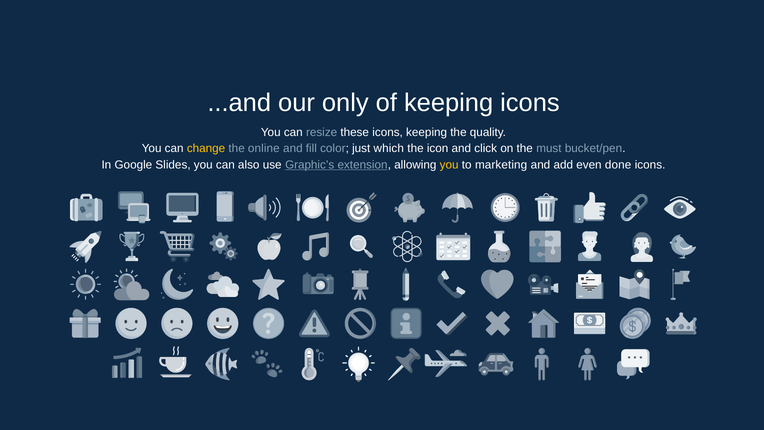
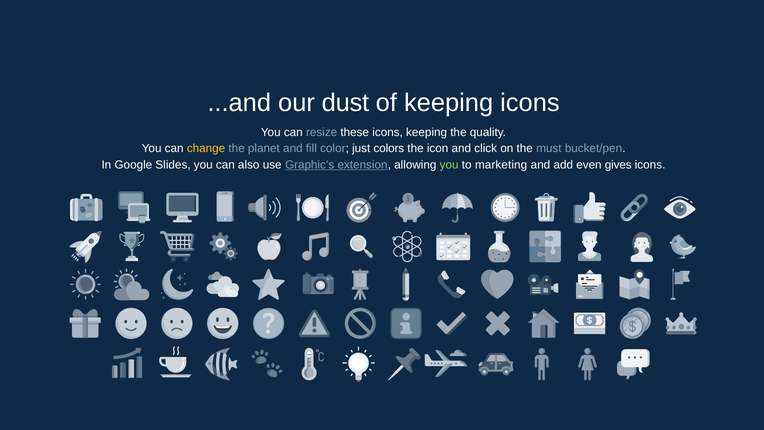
only: only -> dust (345, 103)
online: online -> planet (264, 148)
which: which -> colors (389, 148)
you colour: yellow -> light green (449, 165)
done: done -> gives (618, 165)
